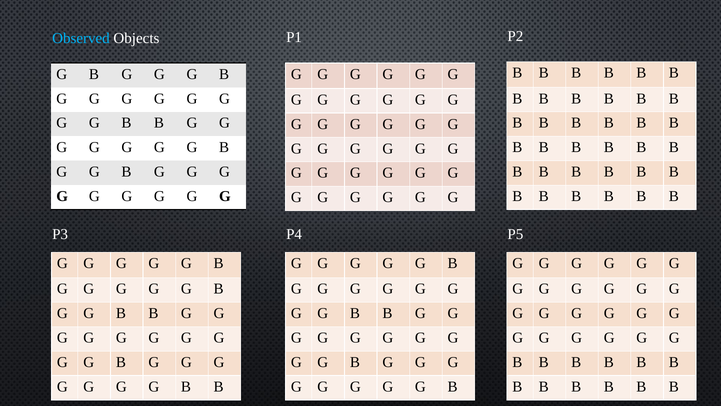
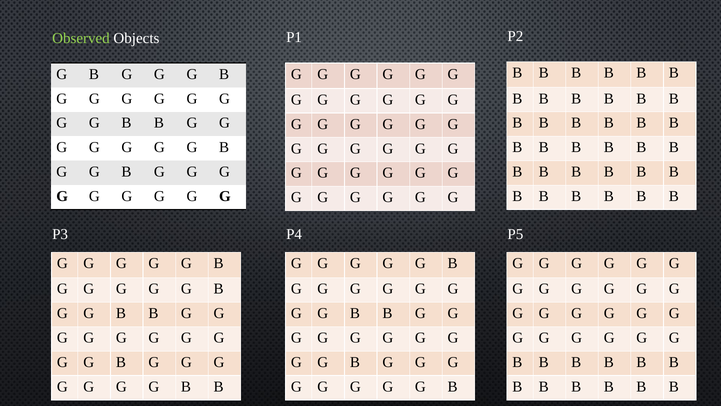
Observed colour: light blue -> light green (81, 38)
